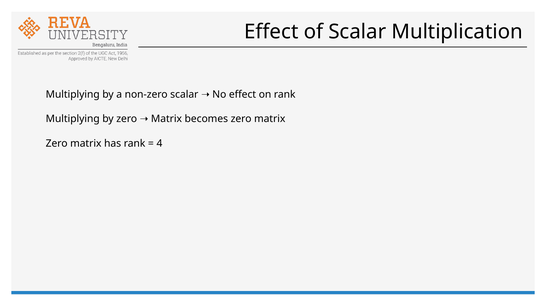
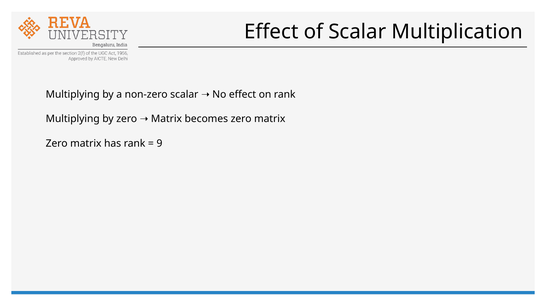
4: 4 -> 9 (159, 144)
